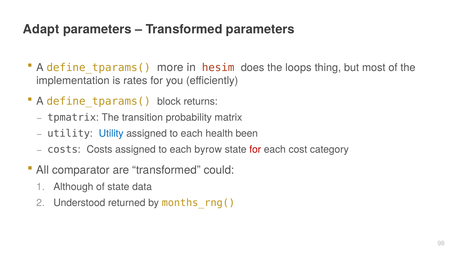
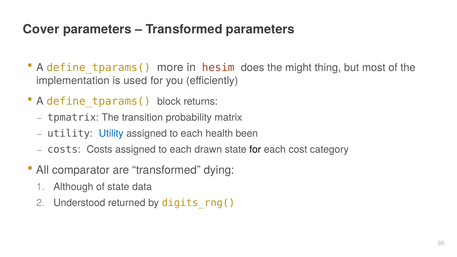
Adapt: Adapt -> Cover (41, 29)
loops: loops -> might (298, 68)
rates: rates -> used (135, 81)
byrow: byrow -> drawn (208, 150)
for colour: red -> black (255, 150)
could: could -> dying (219, 170)
months_rng(: months_rng( -> digits_rng( (198, 203)
